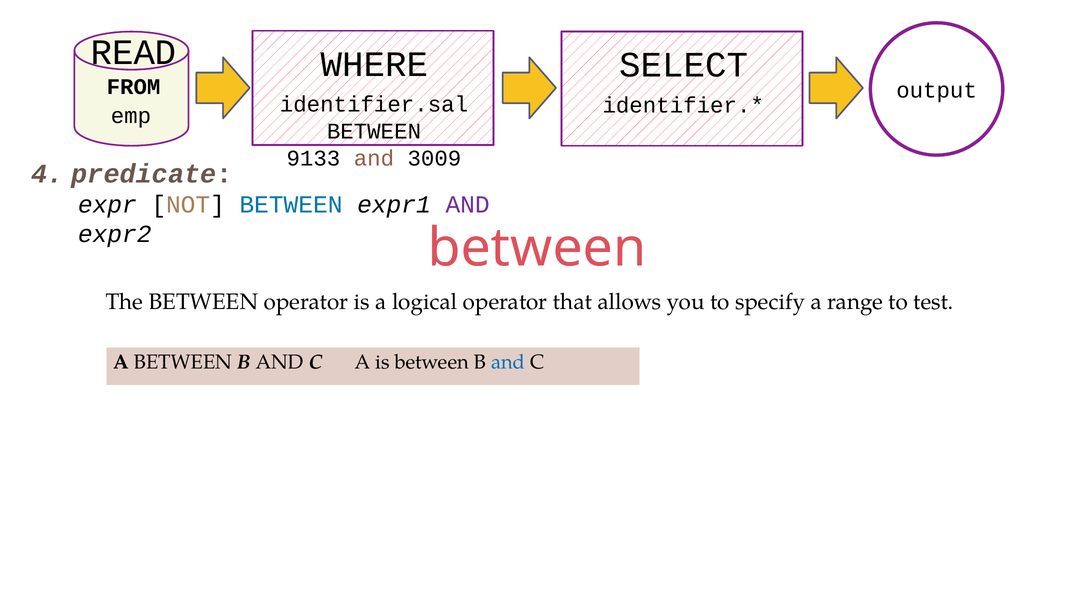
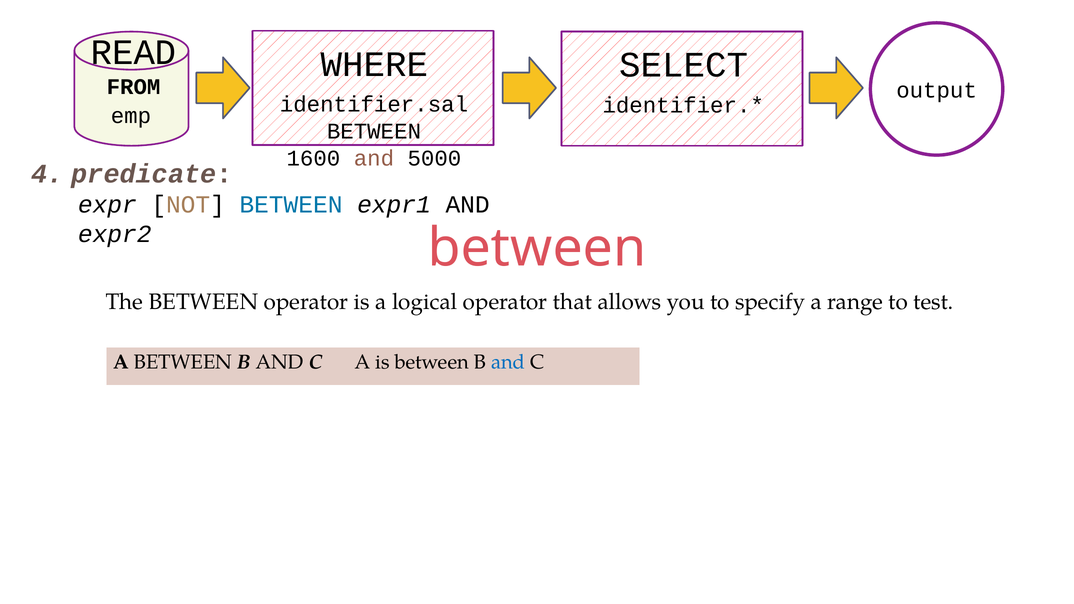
9133: 9133 -> 1600 (313, 158)
3009: 3009 -> 5000 (434, 158)
AND colour: purple -> black (468, 205)
